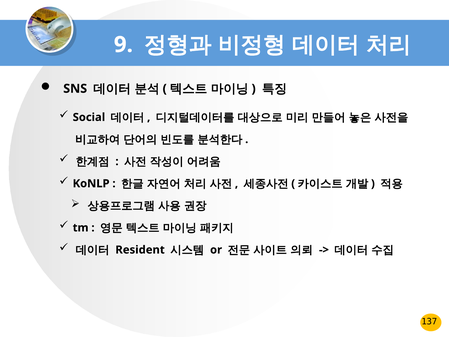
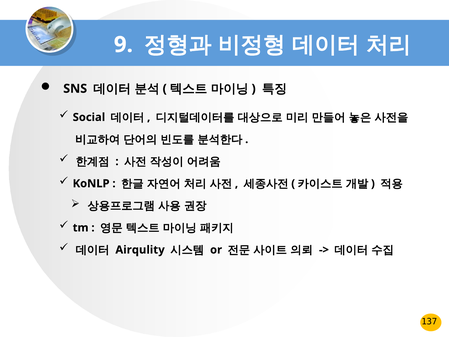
Resident: Resident -> Airqulity (140, 250)
